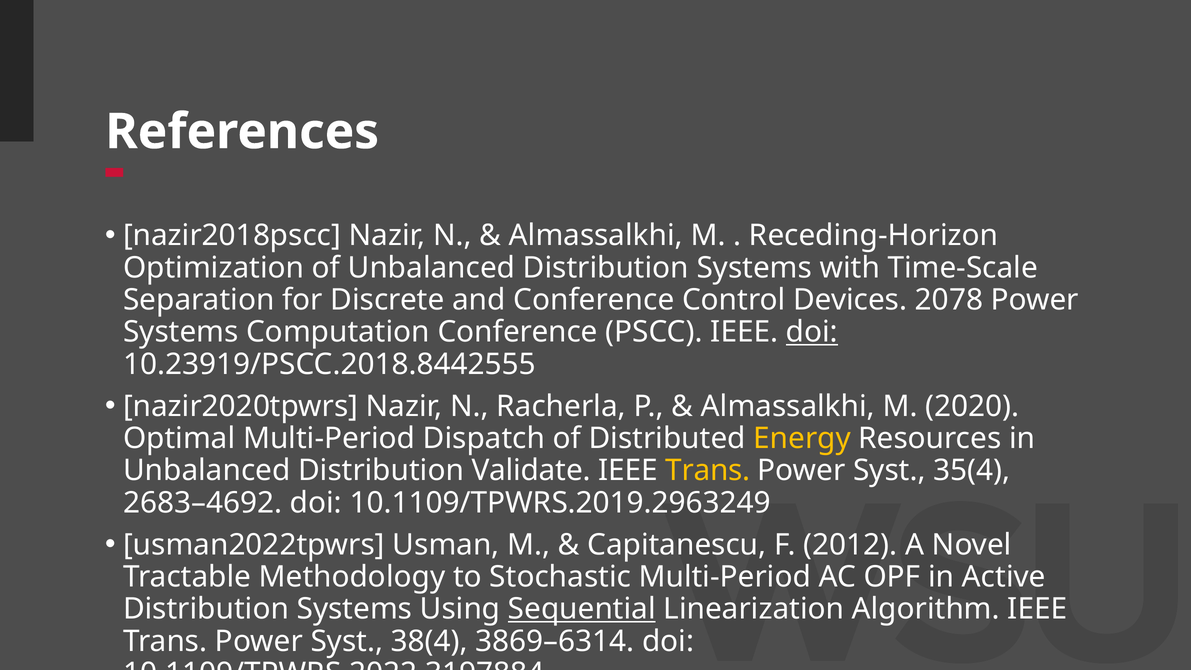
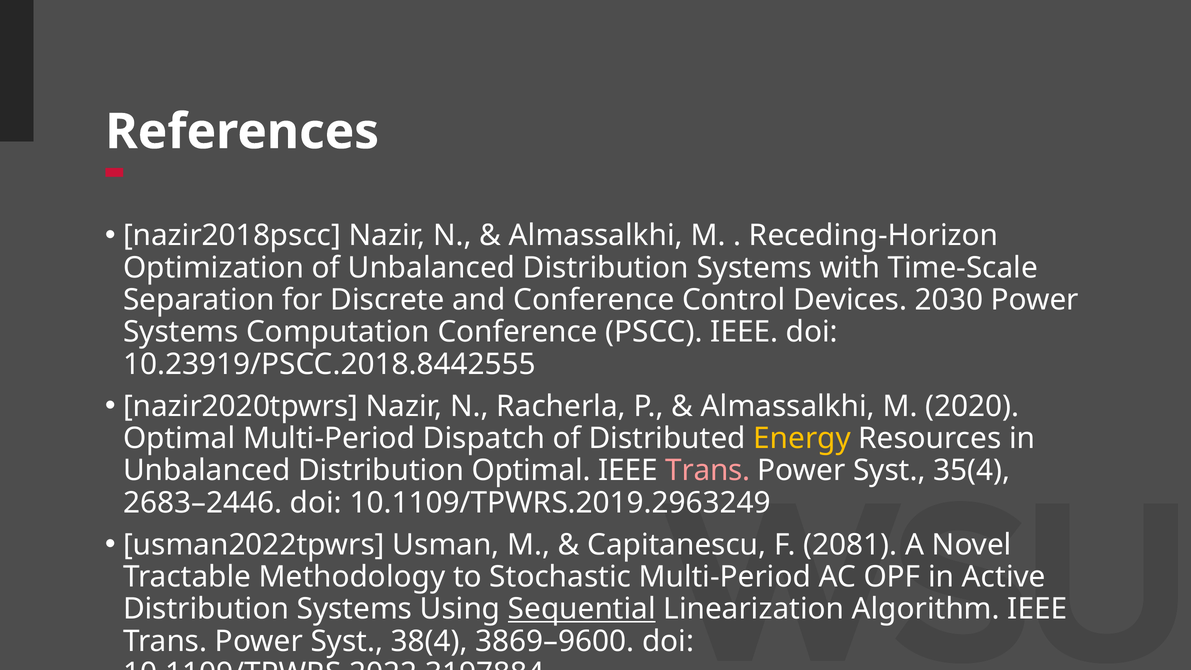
2078: 2078 -> 2030 (949, 300)
doi underline: present -> none (812, 332)
Distribution Validate: Validate -> Optimal (531, 470)
Trans colour: yellow -> pink (708, 470)
2683–4692: 2683–4692 -> 2683–2446 (203, 503)
2012: 2012 -> 2081 (850, 545)
3869–6314: 3869–6314 -> 3869–9600 (555, 641)
